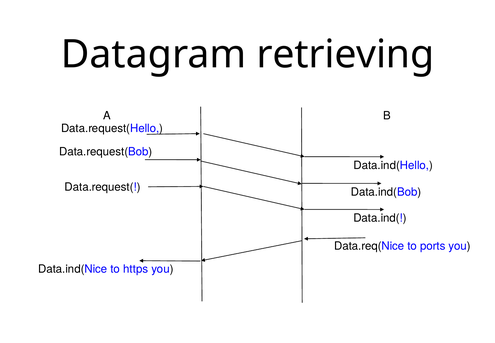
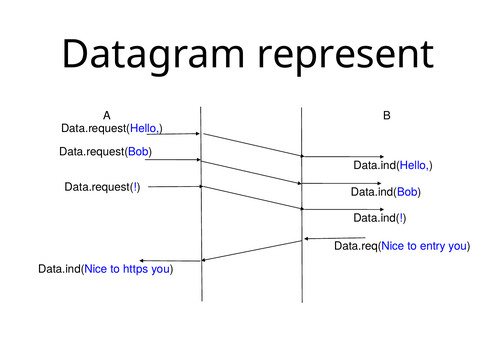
retrieving: retrieving -> represent (345, 55)
ports: ports -> entry (433, 246)
